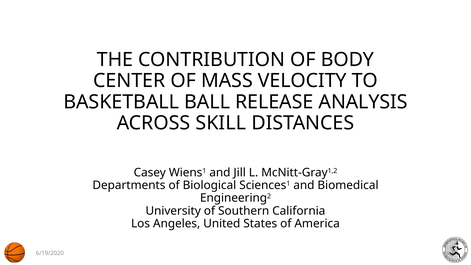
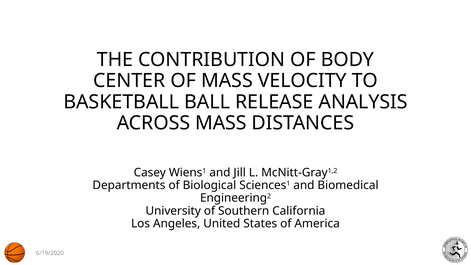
ACROSS SKILL: SKILL -> MASS (221, 123)
